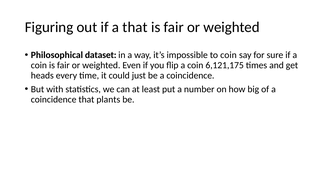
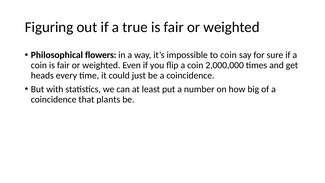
a that: that -> true (135, 27)
dataset: dataset -> flowers (101, 55)
6,121,175: 6,121,175 -> 2,000,000 (225, 65)
